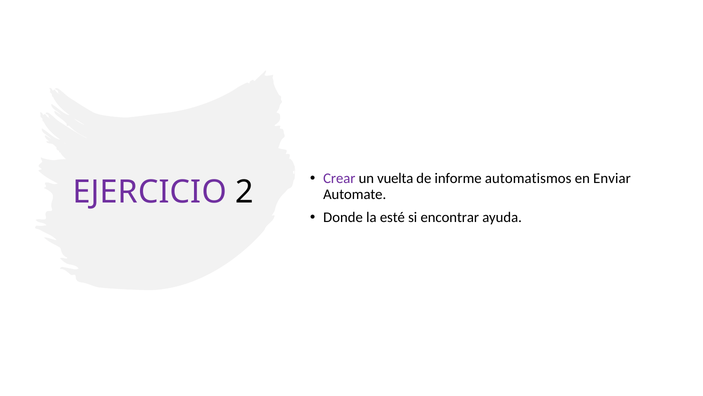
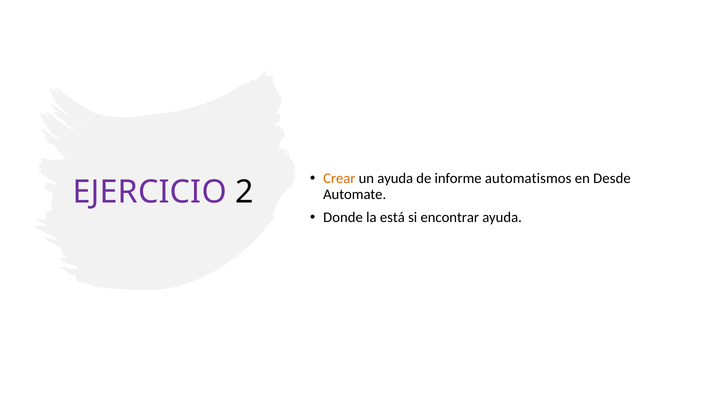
Crear colour: purple -> orange (339, 178)
un vuelta: vuelta -> ayuda (395, 178)
Enviar: Enviar -> Desde (612, 178)
esté: esté -> está (392, 217)
